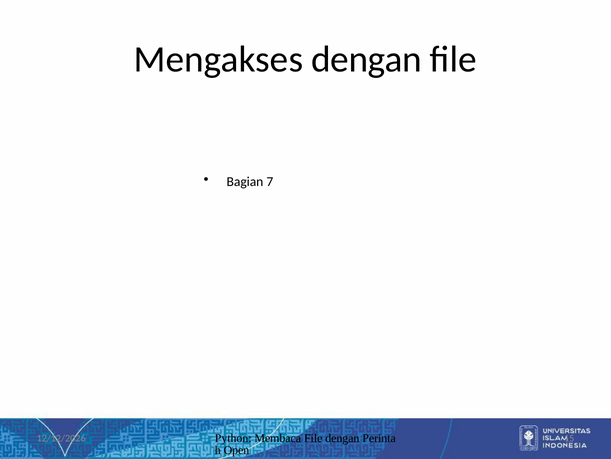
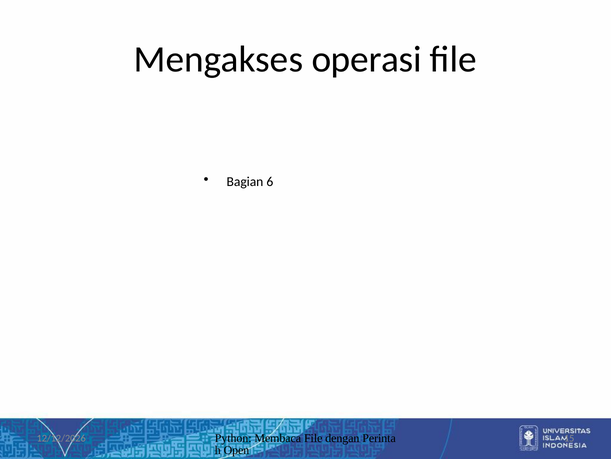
Mengakses dengan: dengan -> operasi (367, 59)
7: 7 -> 6 (270, 182)
